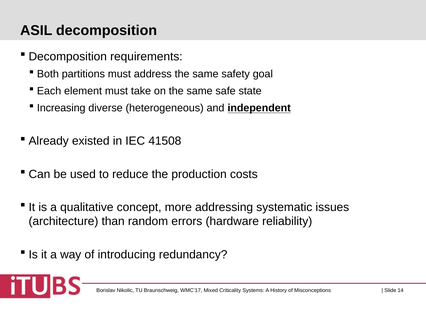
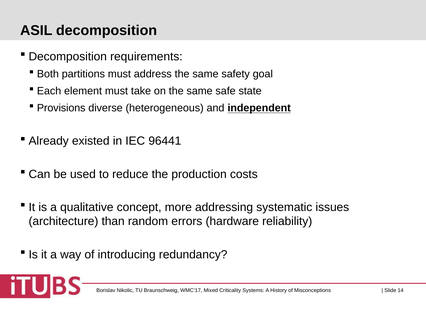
Increasing: Increasing -> Provisions (61, 108)
41508: 41508 -> 96441 (165, 141)
